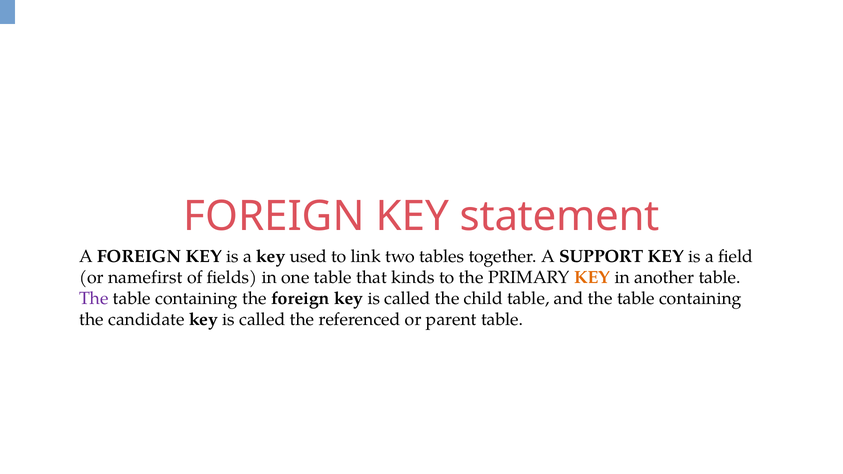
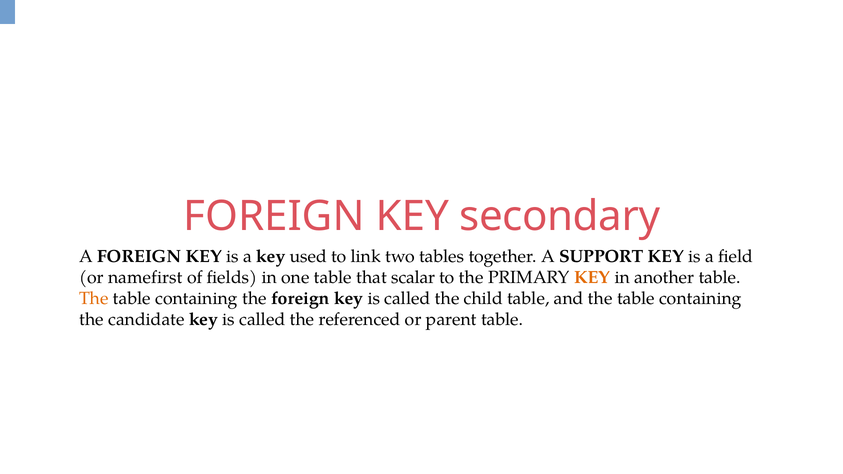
statement: statement -> secondary (560, 217)
kinds: kinds -> scalar (413, 278)
The colour: purple -> orange (94, 299)
